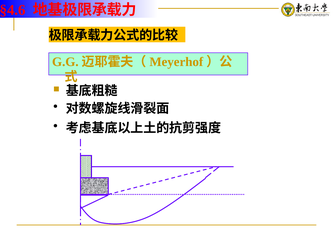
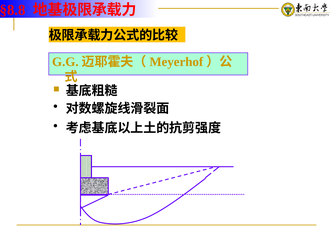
§4.6: §4.6 -> §8.8 (13, 10)
